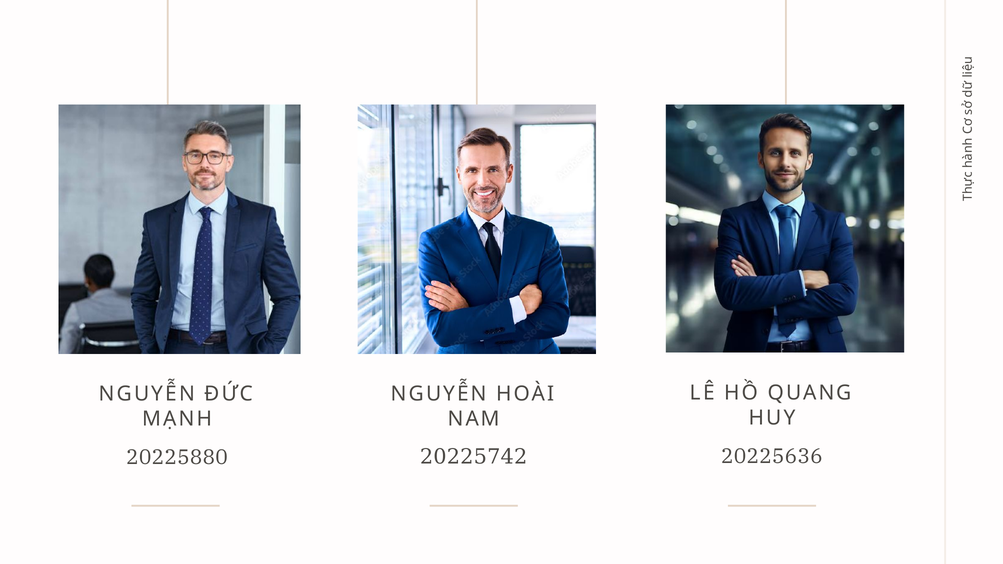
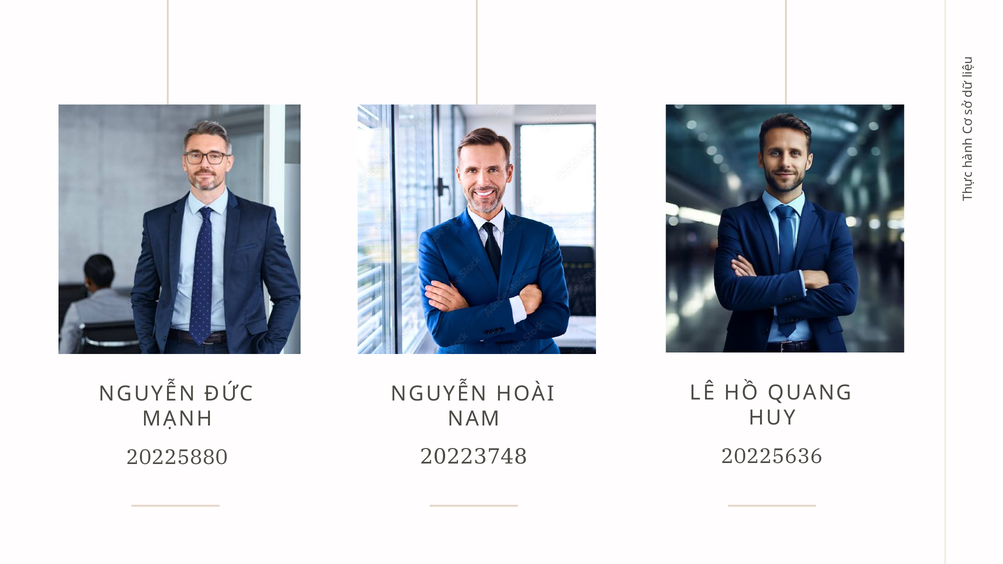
20225742: 20225742 -> 20223748 (474, 457)
